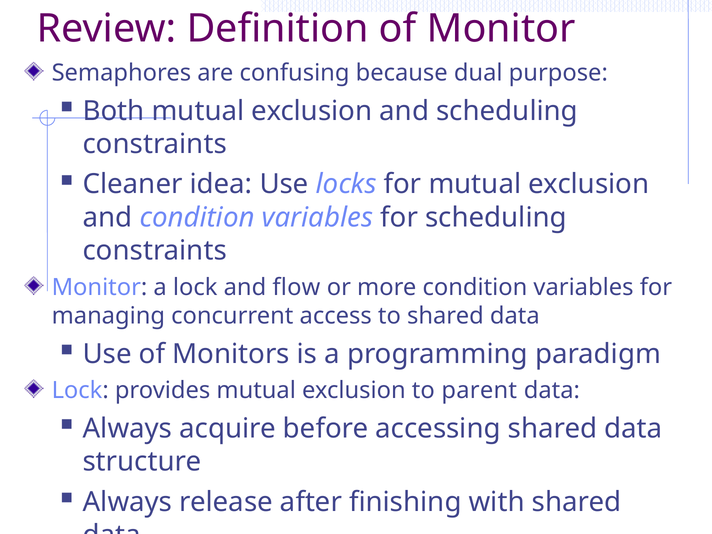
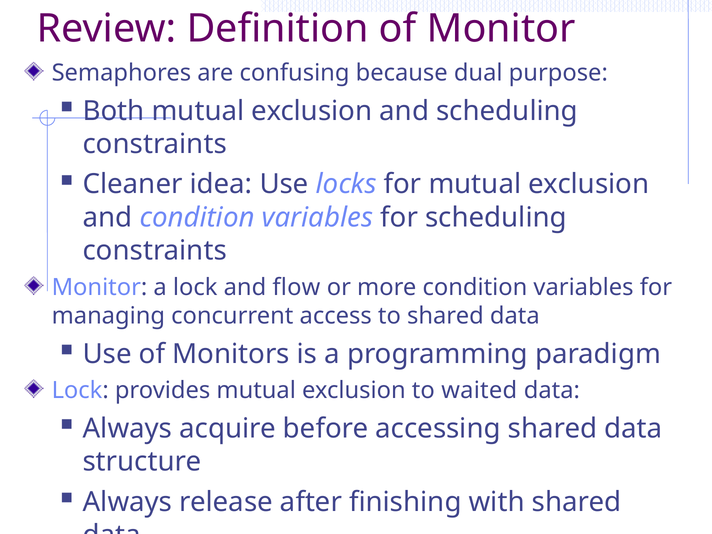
parent: parent -> waited (479, 390)
